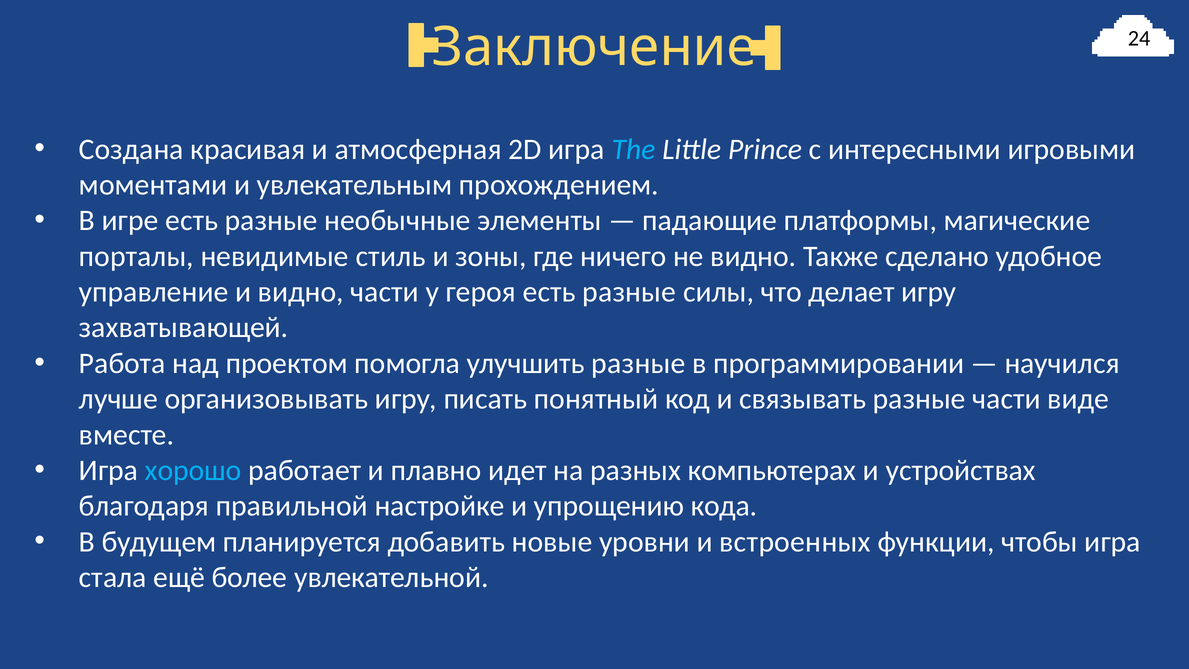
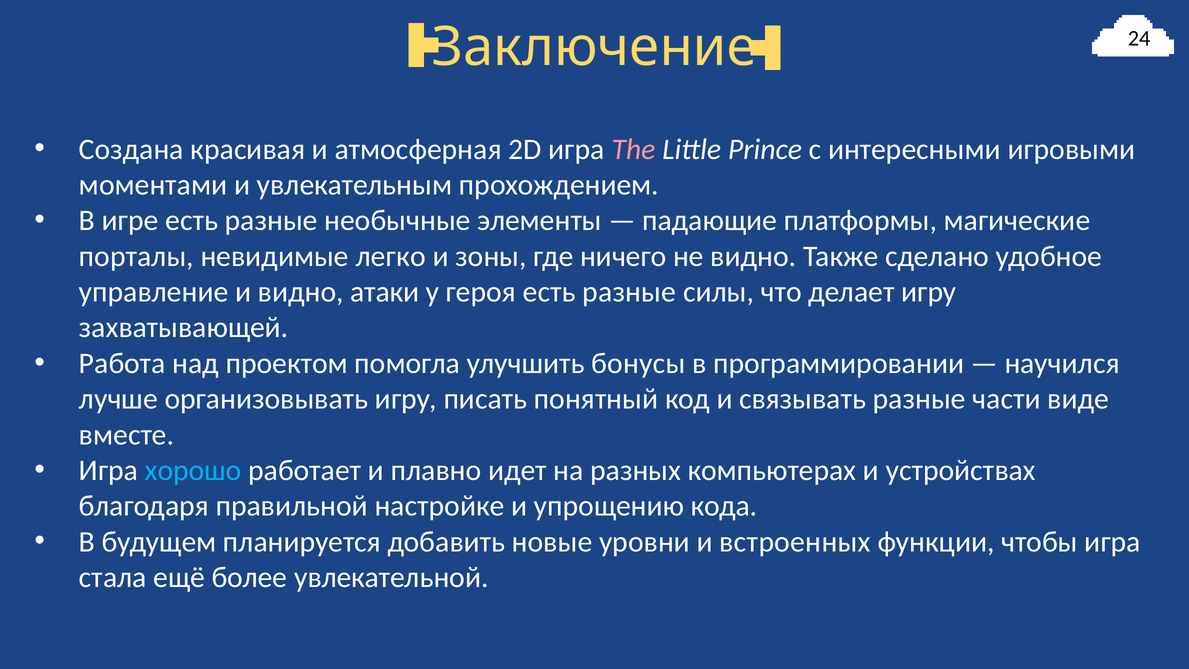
The colour: light blue -> pink (633, 149)
стиль: стиль -> легко (391, 256)
видно части: части -> атаки (385, 292)
улучшить разные: разные -> бонусы (639, 363)
